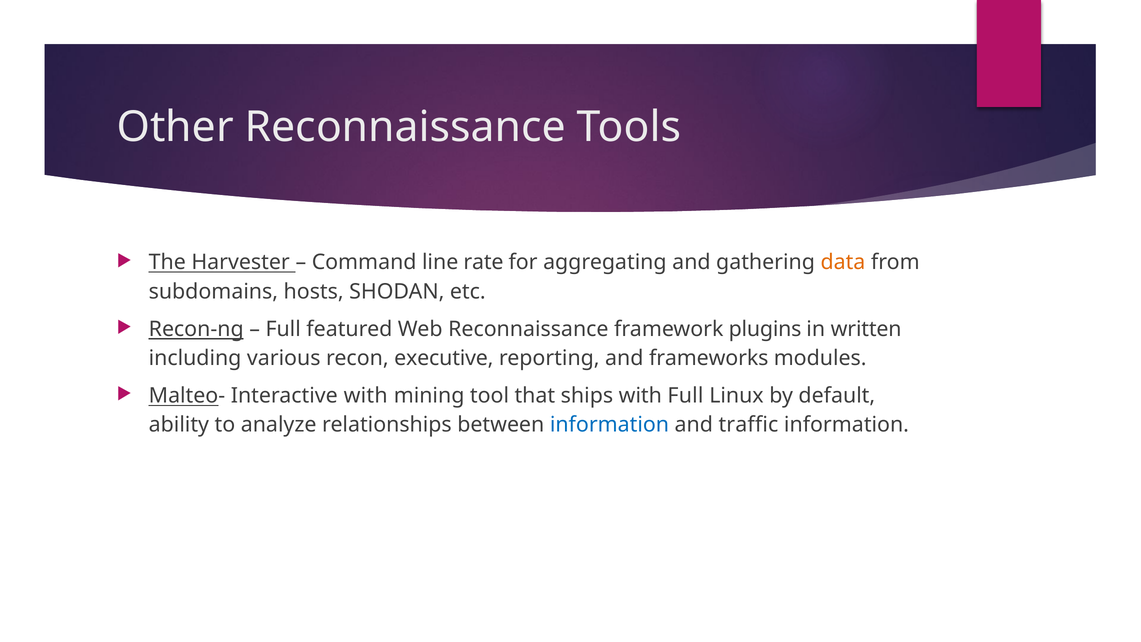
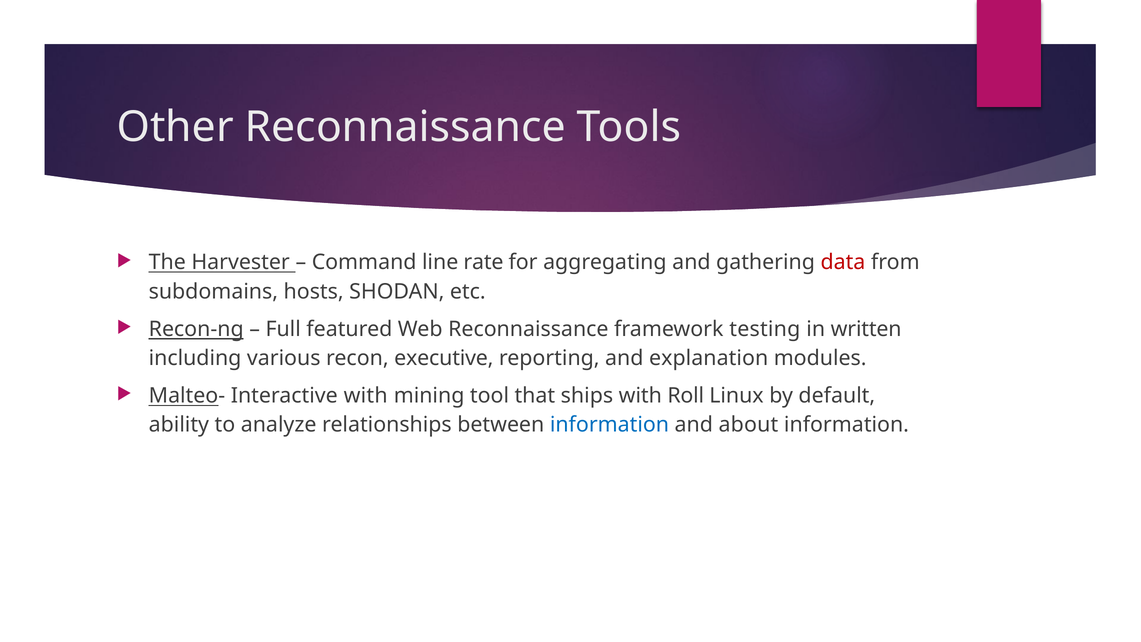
data colour: orange -> red (843, 262)
plugins: plugins -> testing (765, 329)
frameworks: frameworks -> explanation (709, 358)
with Full: Full -> Roll (686, 396)
traffic: traffic -> about (748, 425)
